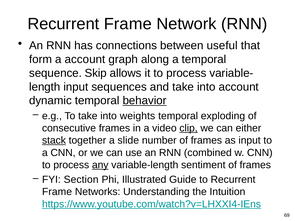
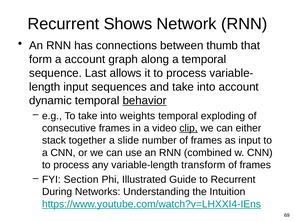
Frame: Frame -> Shows (128, 24)
useful: useful -> thumb (222, 46)
Skip: Skip -> Last (96, 73)
stack underline: present -> none (54, 141)
any underline: present -> none (100, 165)
sentiment: sentiment -> transform (203, 165)
Frame: Frame -> During (57, 192)
